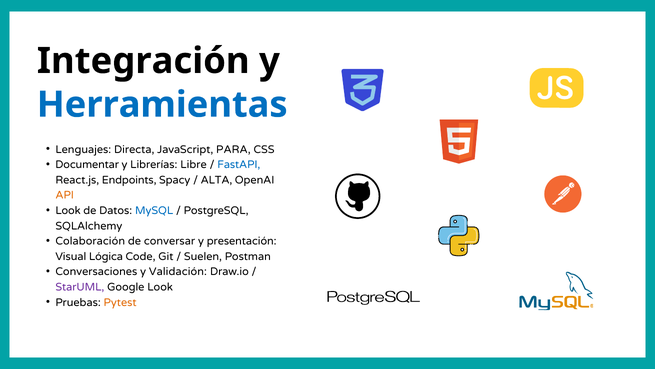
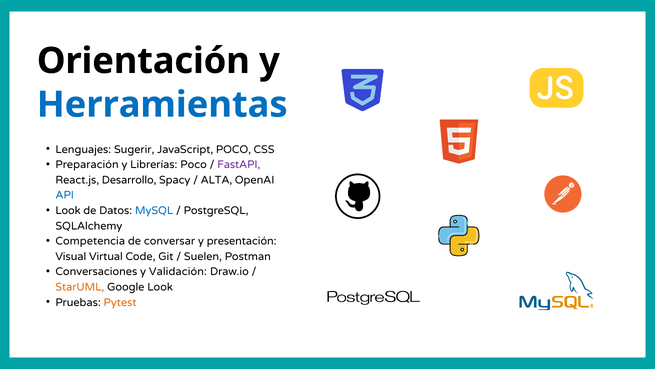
Integración: Integración -> Orientación (143, 61)
Directa: Directa -> Sugerir (134, 149)
JavaScript PARA: PARA -> POCO (233, 149)
Documentar: Documentar -> Preparación (87, 164)
Librerías Libre: Libre -> Poco (194, 164)
FastAPI colour: blue -> purple (239, 164)
Endpoints: Endpoints -> Desarrollo (129, 180)
API colour: orange -> blue (65, 195)
Colaboración: Colaboración -> Competencia (90, 241)
Lógica: Lógica -> Virtual (106, 256)
StarUML colour: purple -> orange (80, 287)
